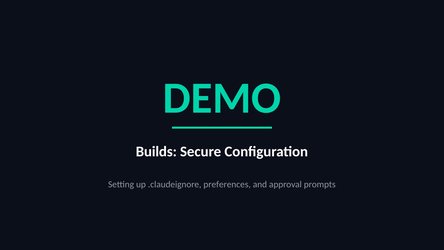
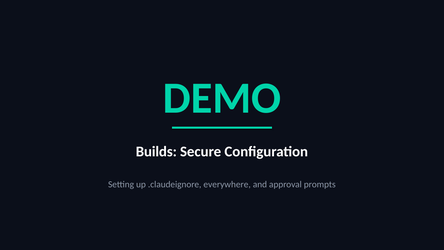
preferences: preferences -> everywhere (227, 184)
